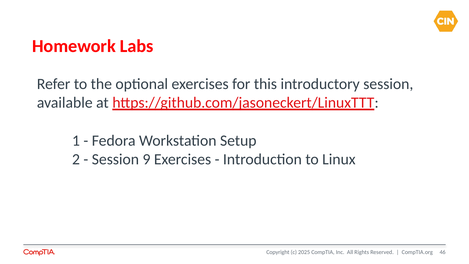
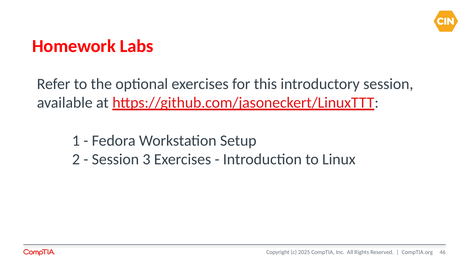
9: 9 -> 3 (146, 159)
